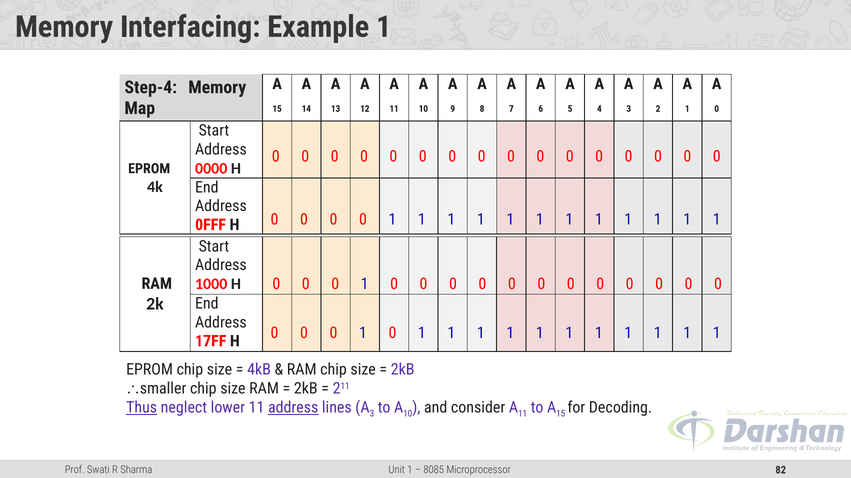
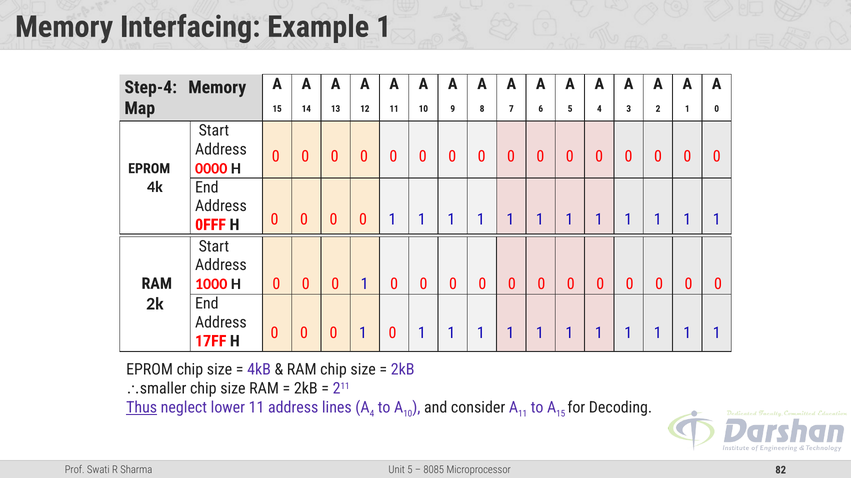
address underline: present -> none (293, 408)
lines A 3: 3 -> 4 (372, 414)
1: 1 -> 5 (410, 471)
